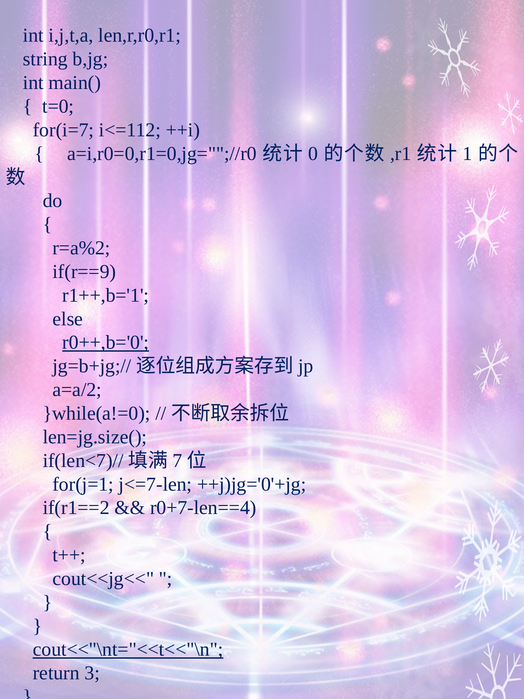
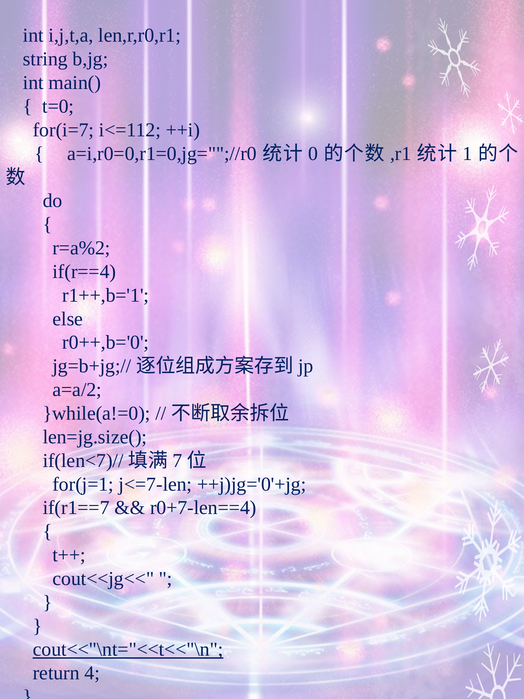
if(r==9: if(r==9 -> if(r==4 (84, 272)
r0++,b='0 underline: present -> none (106, 342)
if(r1==2: if(r1==2 -> if(r1==7 (76, 508)
3: 3 -> 4 (92, 673)
